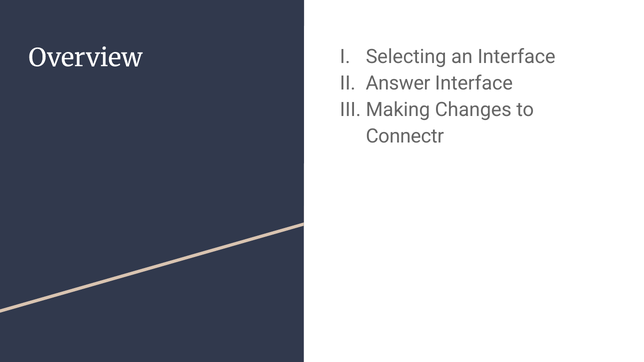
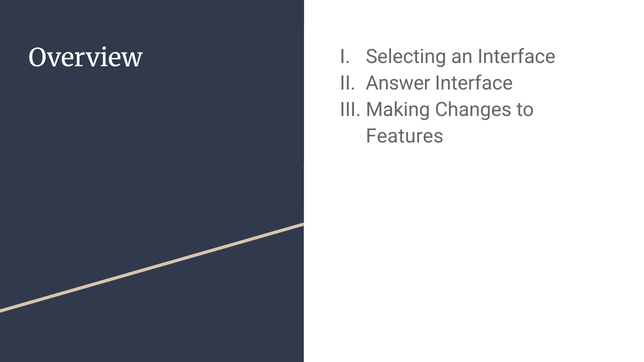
Connectr: Connectr -> Features (405, 137)
